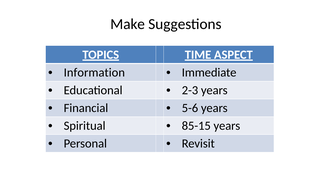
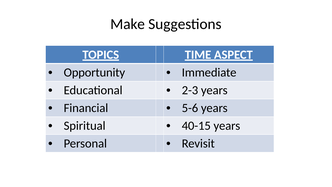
Information: Information -> Opportunity (94, 72)
85-15: 85-15 -> 40-15 (196, 126)
